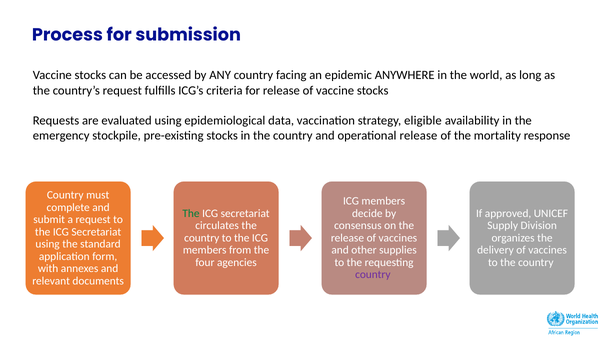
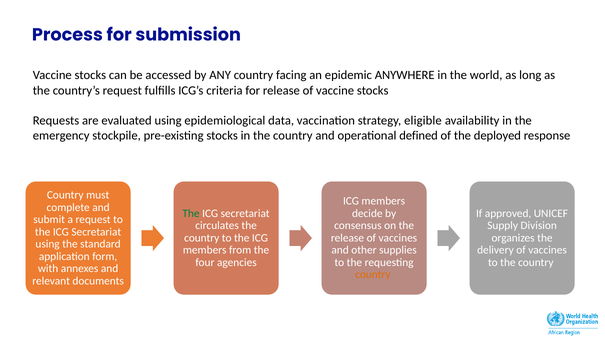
operational release: release -> defined (419, 136)
mortality: mortality -> deployed (497, 136)
country colour: purple -> orange (373, 275)
